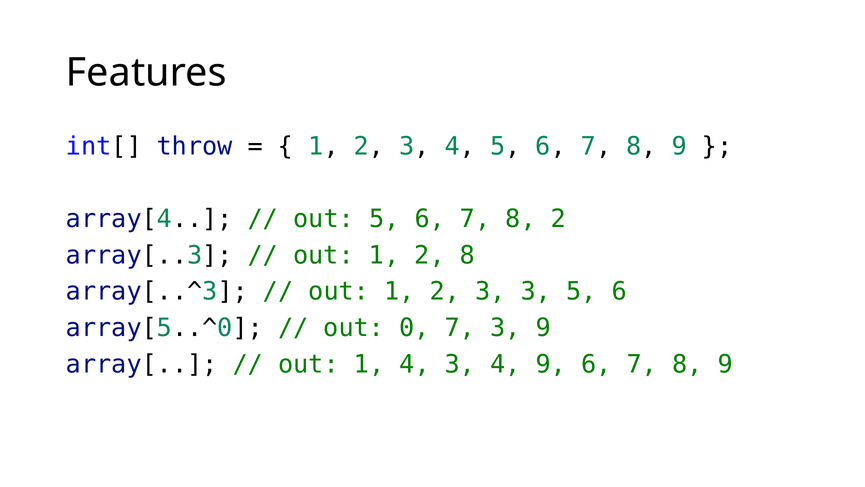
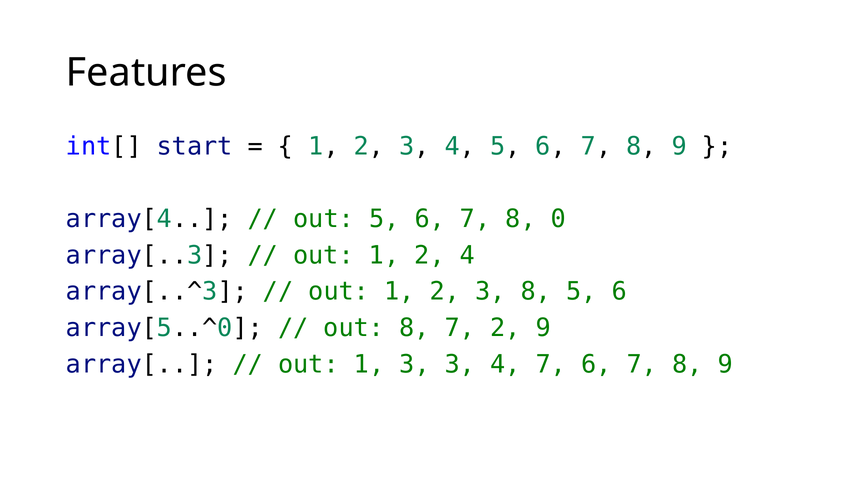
throw: throw -> start (195, 146)
8 2: 2 -> 0 (559, 219)
2 8: 8 -> 4 (467, 255)
3 3: 3 -> 8 (536, 291)
out 0: 0 -> 8 (414, 328)
7 3: 3 -> 2 (505, 328)
1 4: 4 -> 3 (415, 364)
4 9: 9 -> 7 (551, 364)
